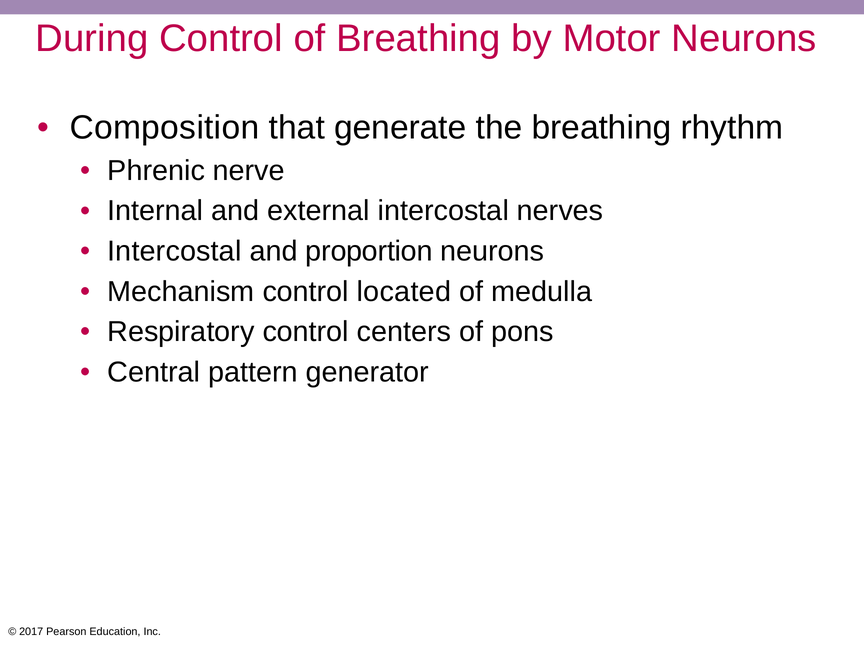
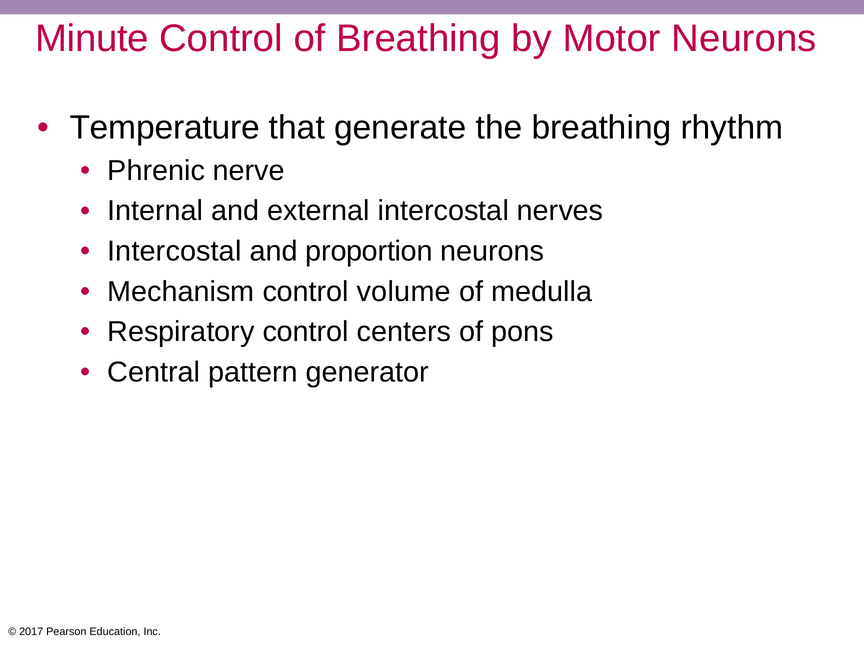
During: During -> Minute (92, 39)
Composition: Composition -> Temperature (165, 128)
located: located -> volume (404, 292)
